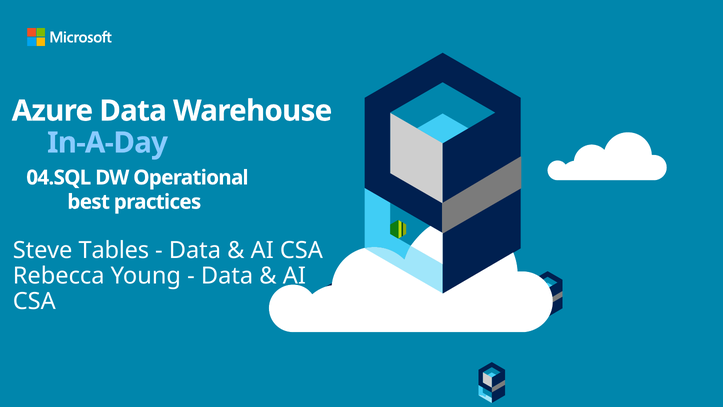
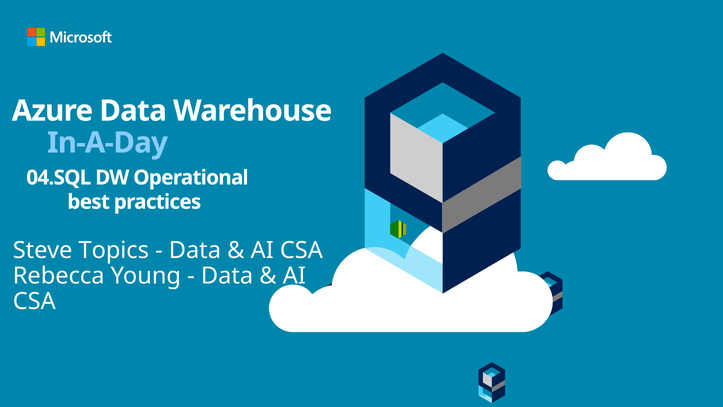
Tables: Tables -> Topics (114, 250)
